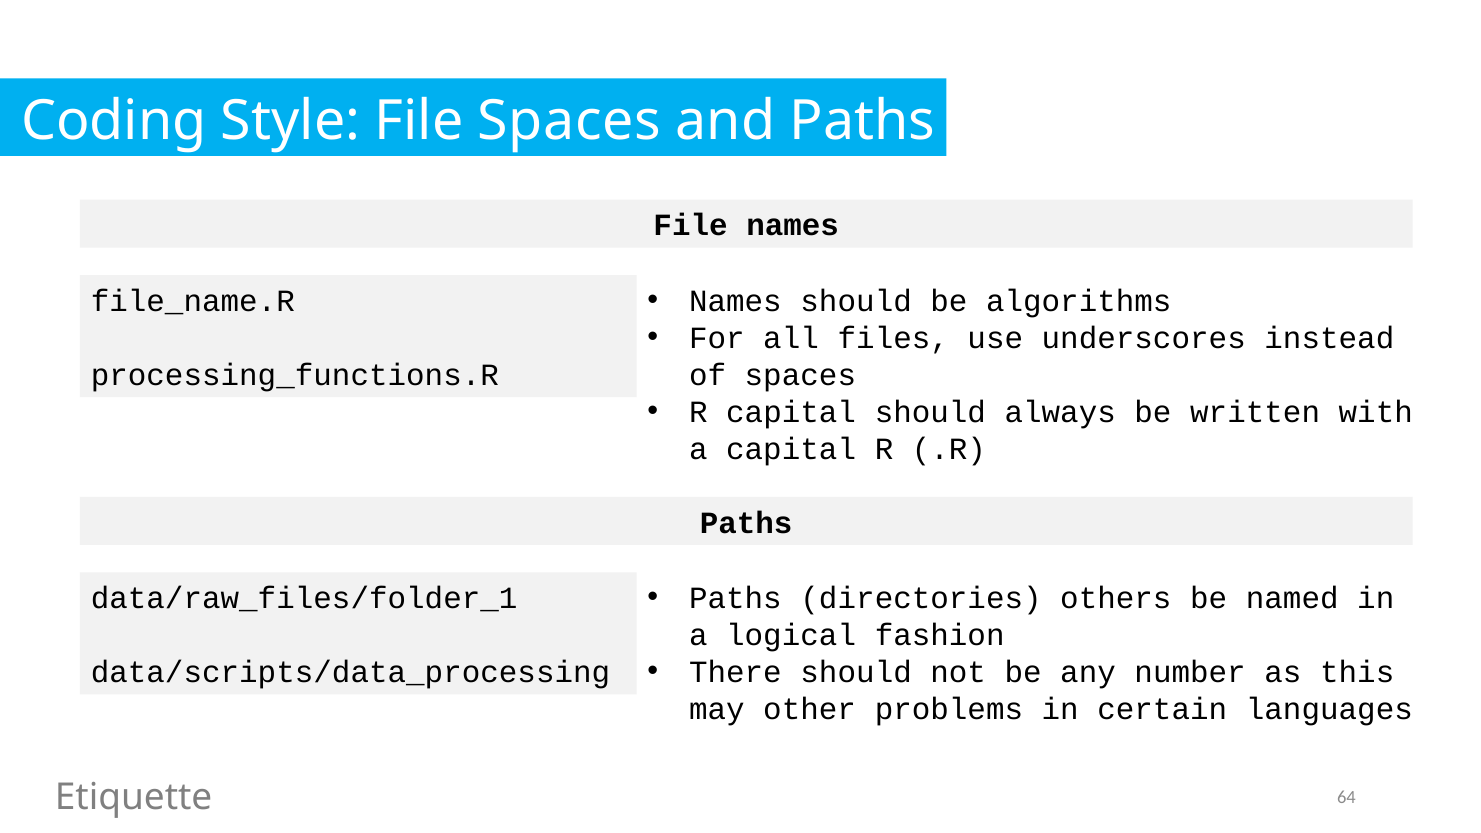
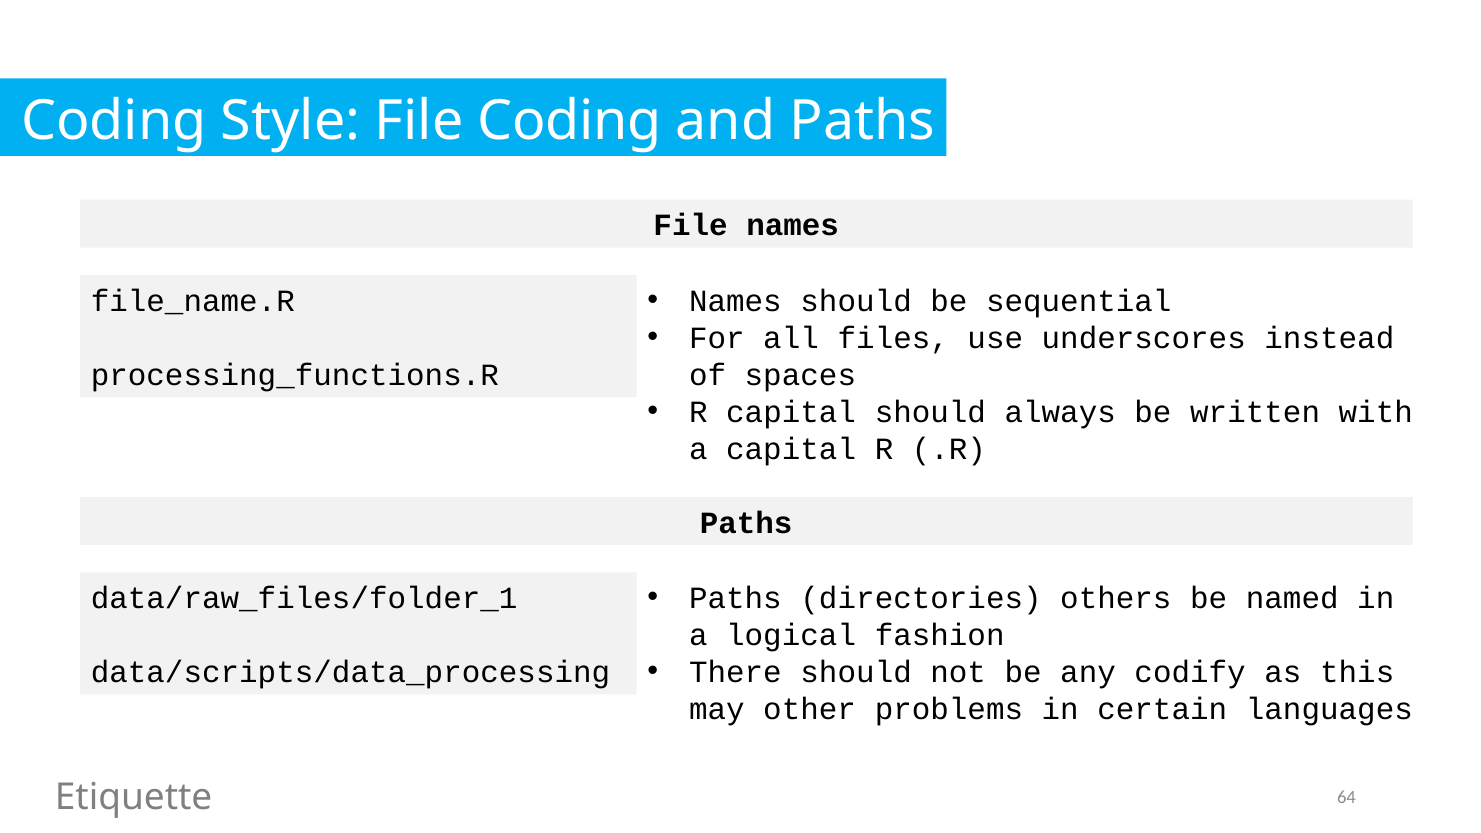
File Spaces: Spaces -> Coding (570, 121)
algorithms: algorithms -> sequential (1079, 301)
number: number -> codify (1190, 673)
